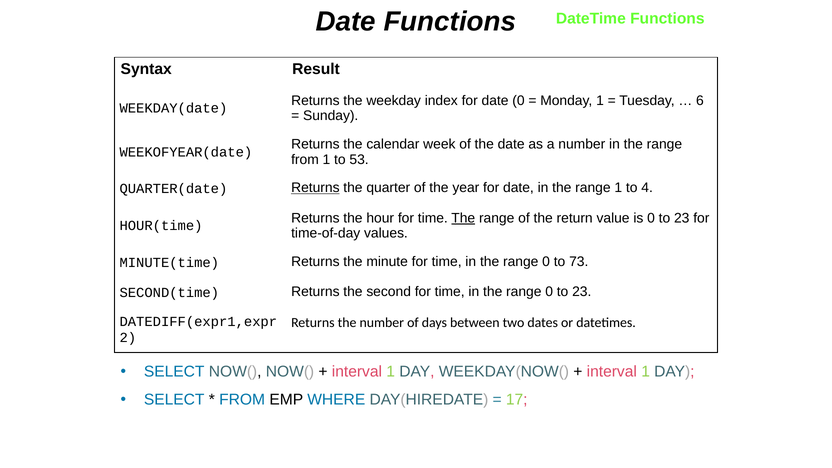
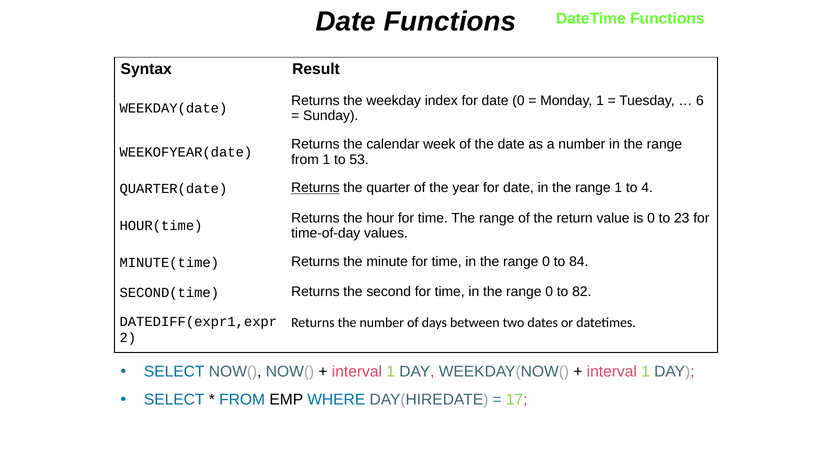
The underline: present -> none (463, 218)
73: 73 -> 84 (579, 262)
range 0 to 23: 23 -> 82 (582, 292)
